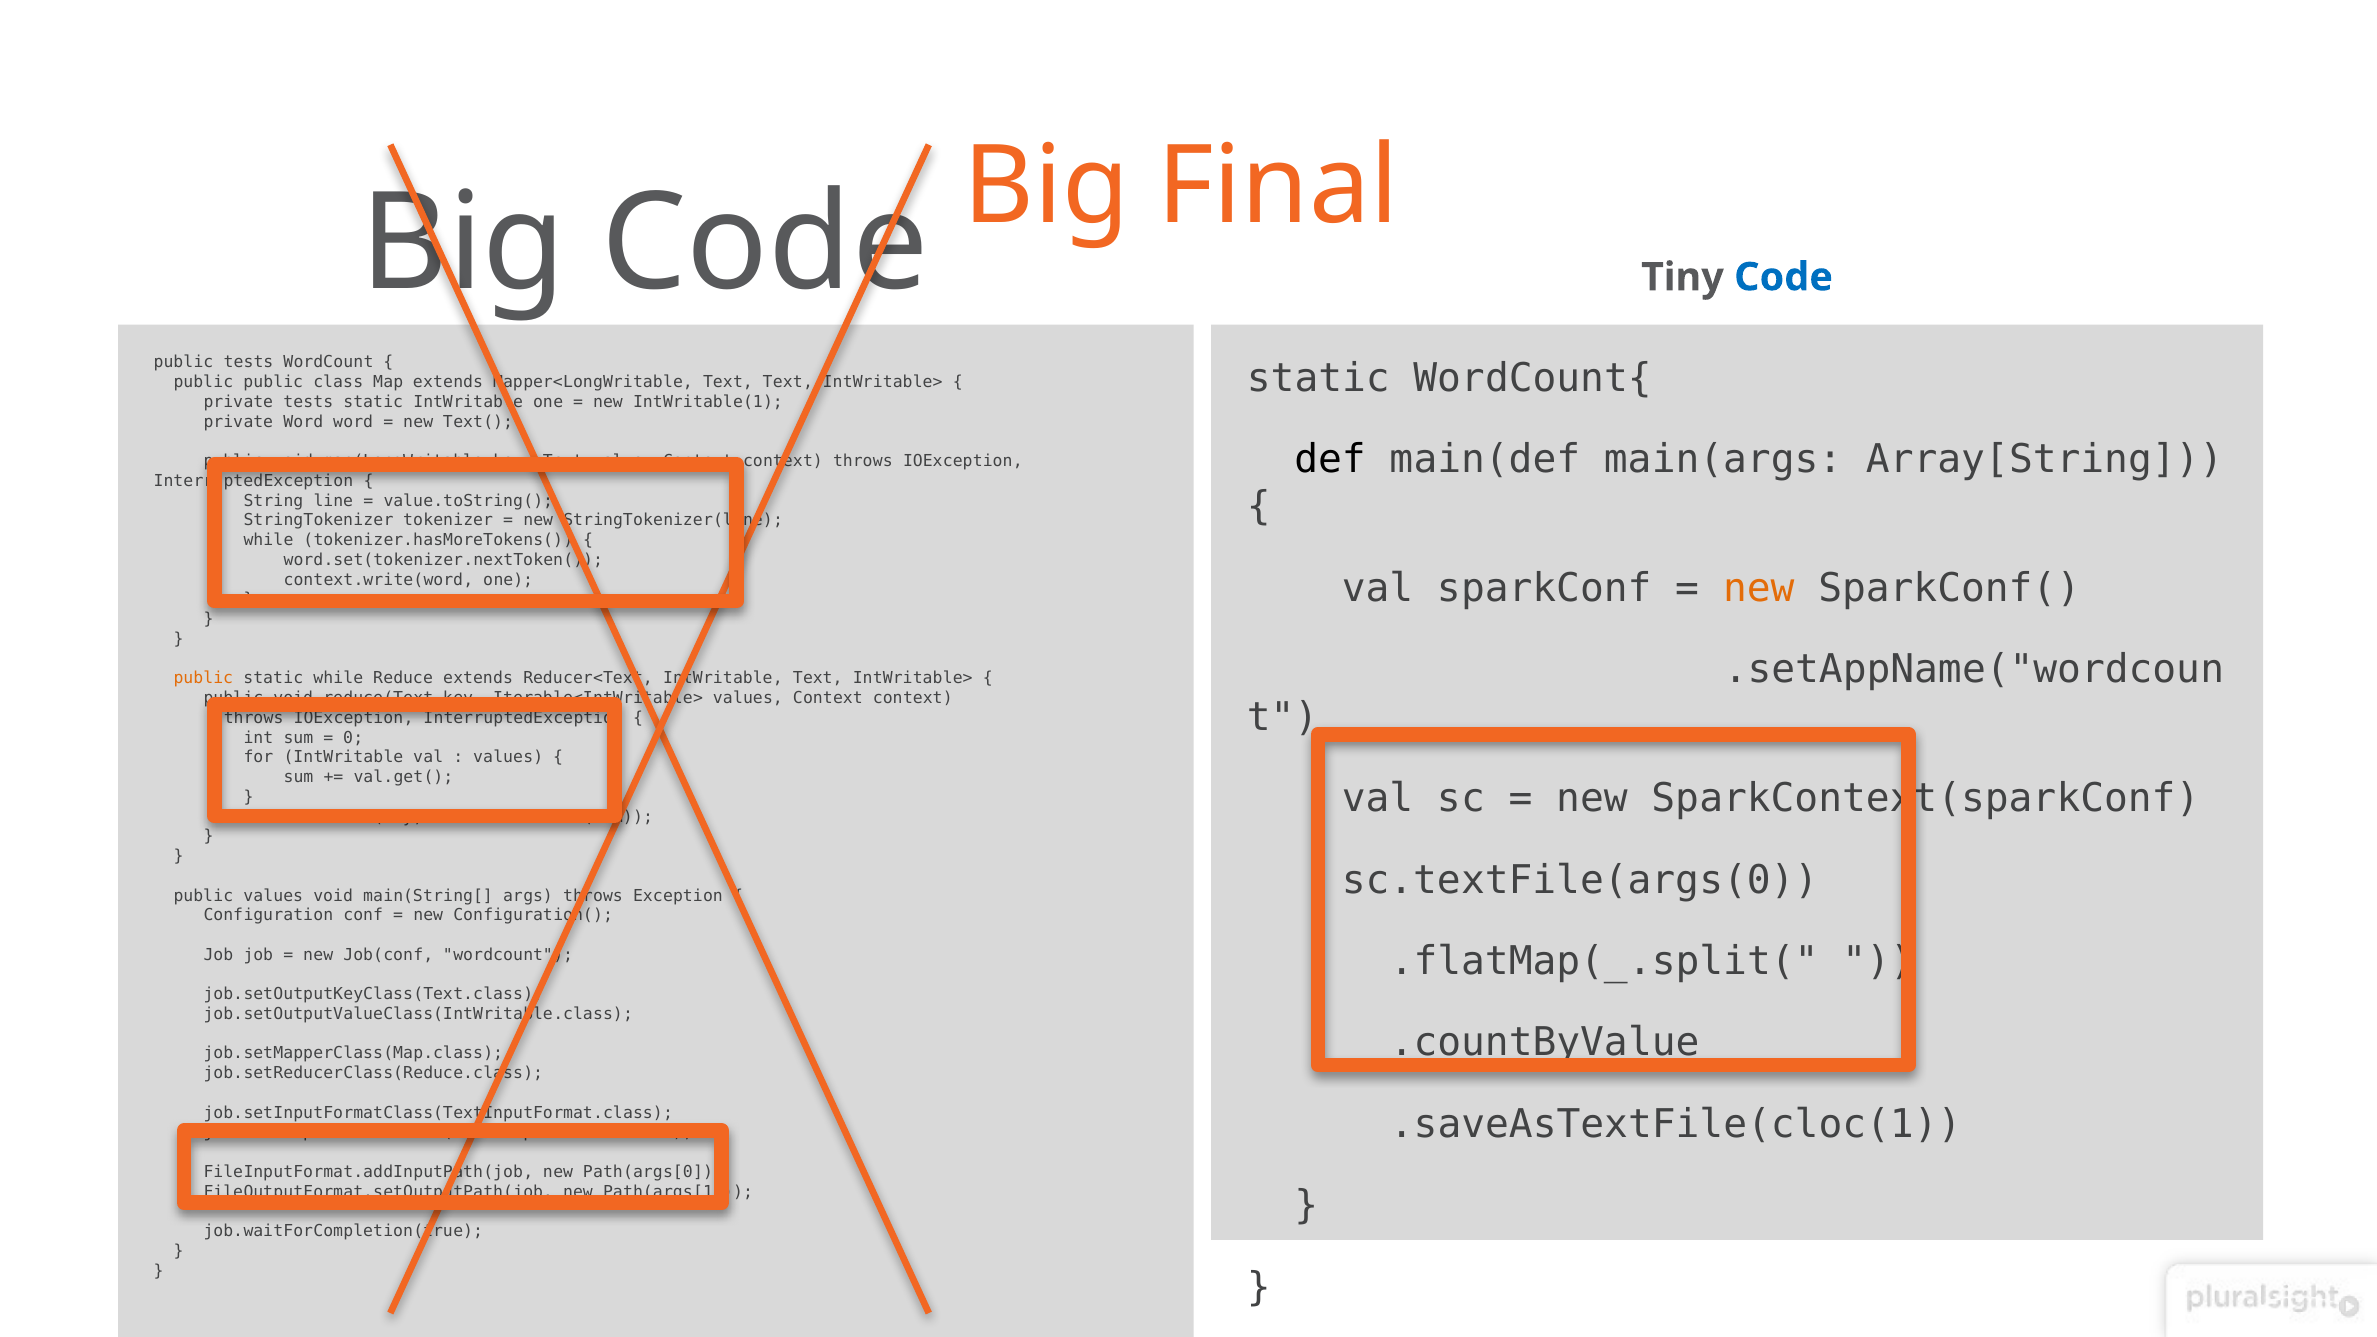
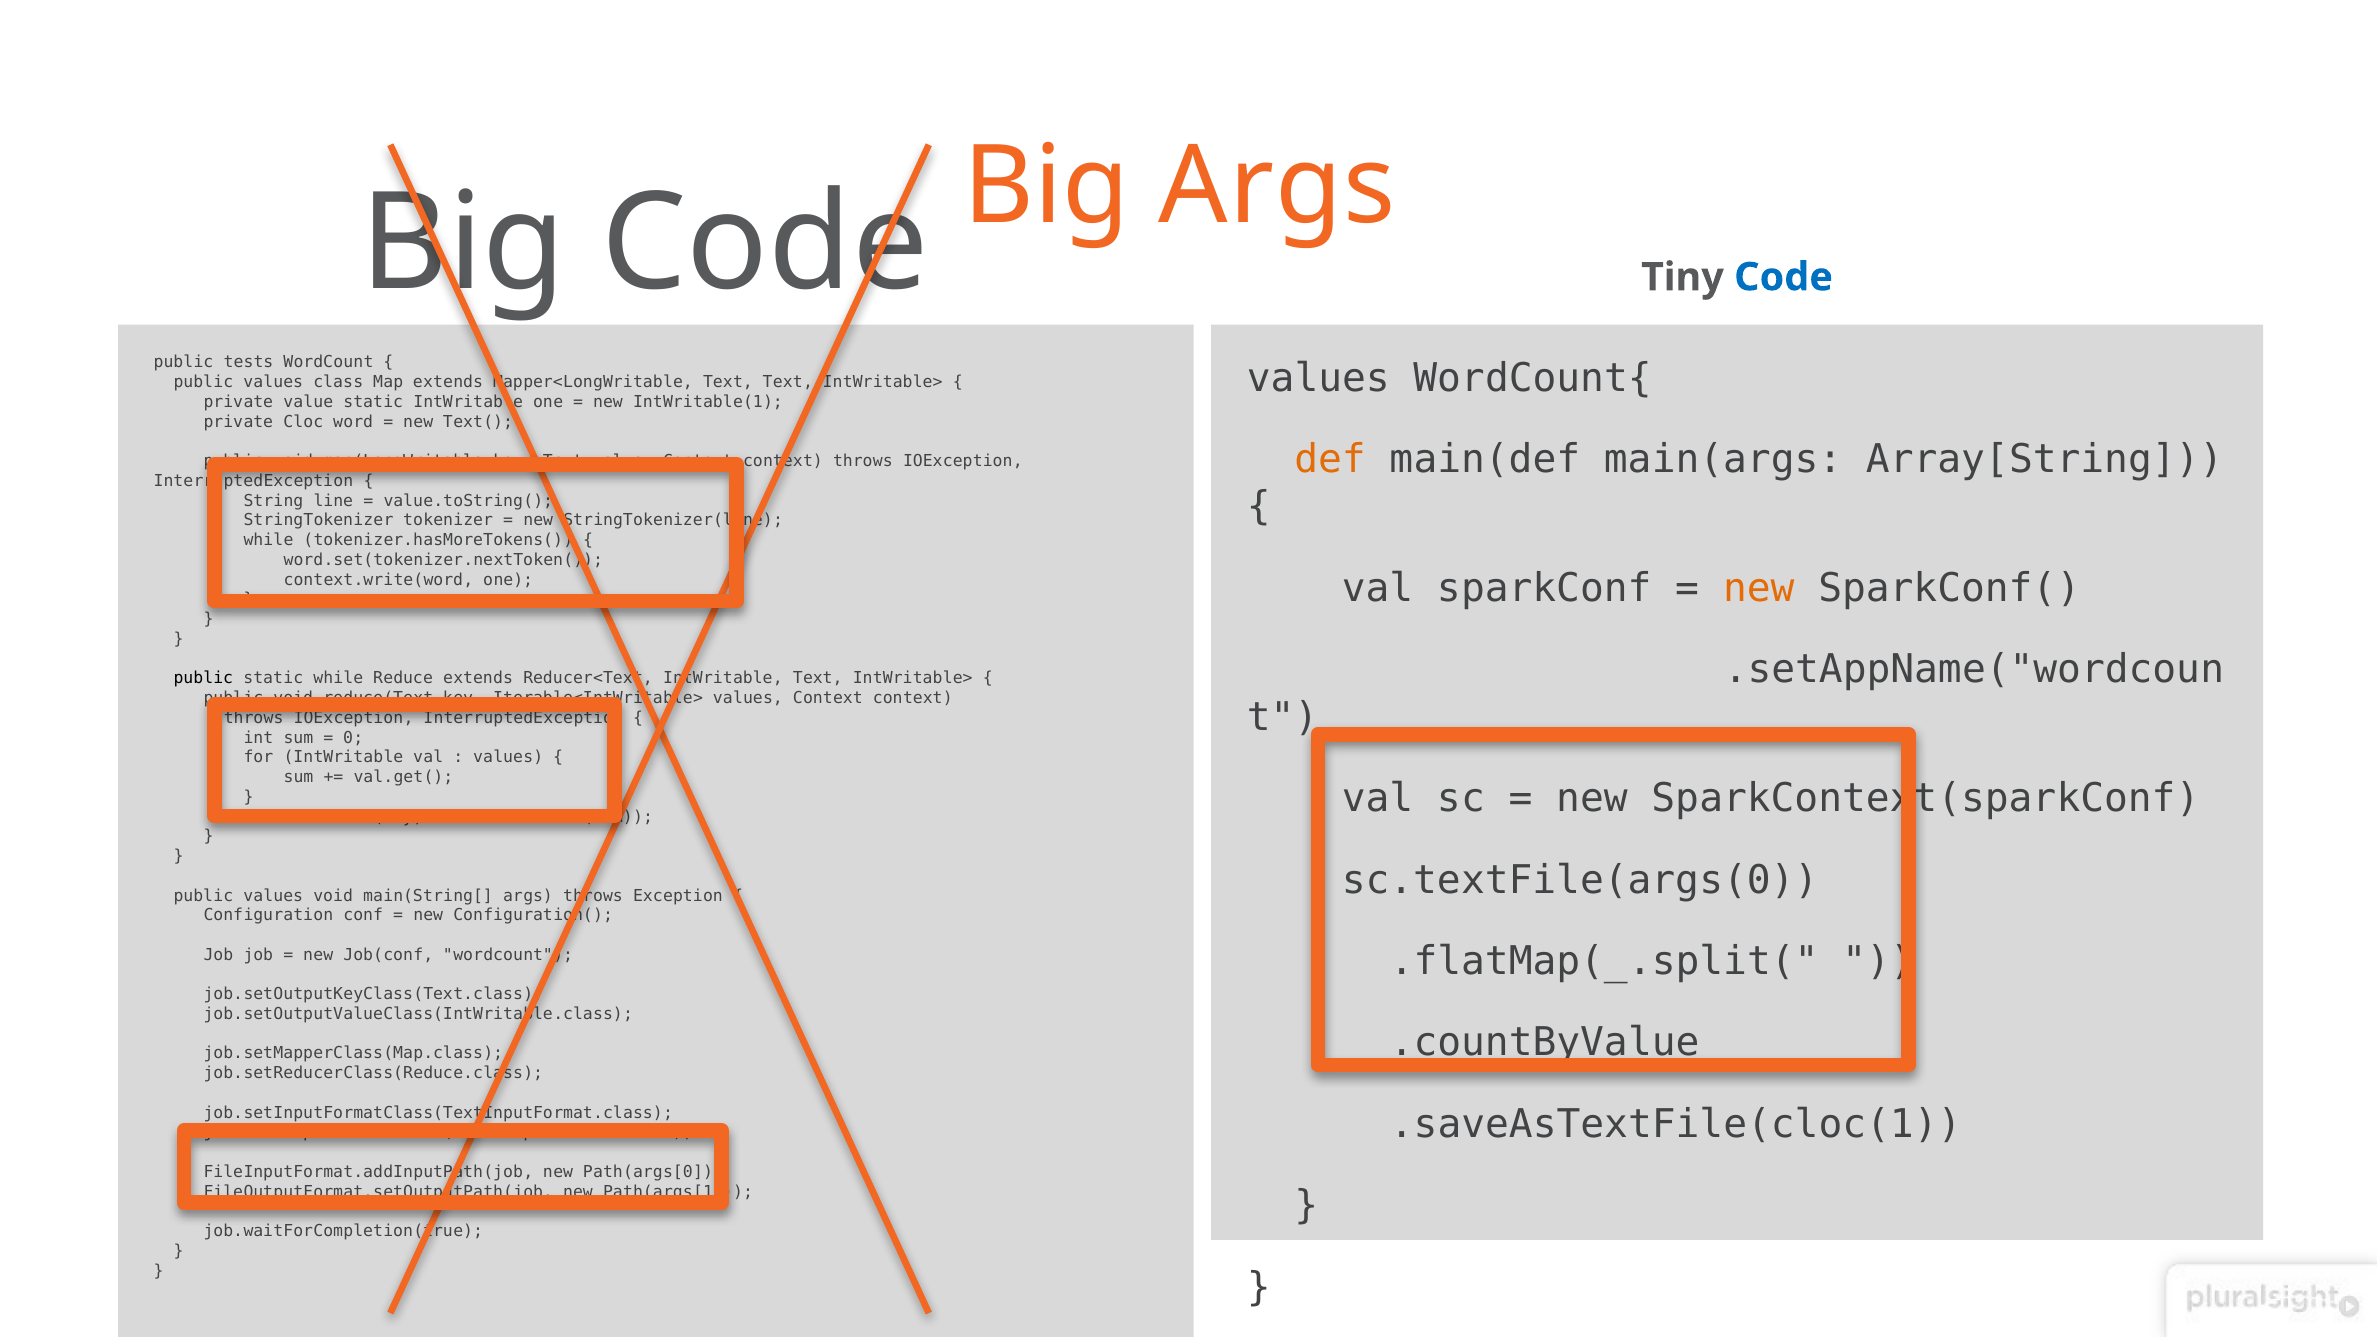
Big Final: Final -> Args (1277, 187)
static: static -> values (1318, 378)
public: public -> values (273, 382)
private tests: tests -> value (308, 402)
private Word: Word -> Cloc (303, 422)
def colour: black -> orange (1330, 459)
public colour: orange -> black (203, 678)
